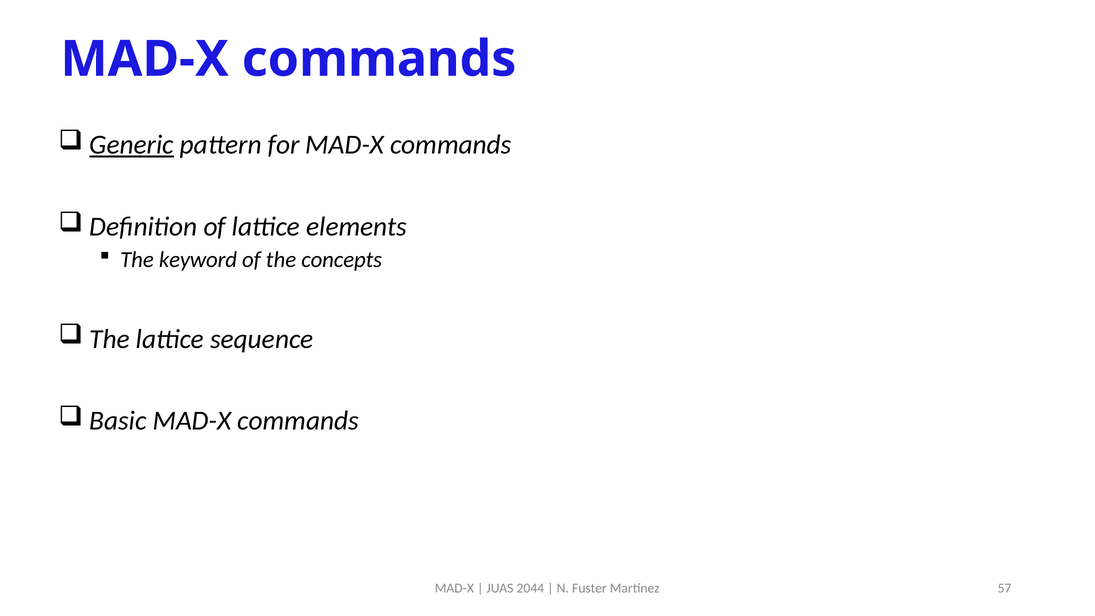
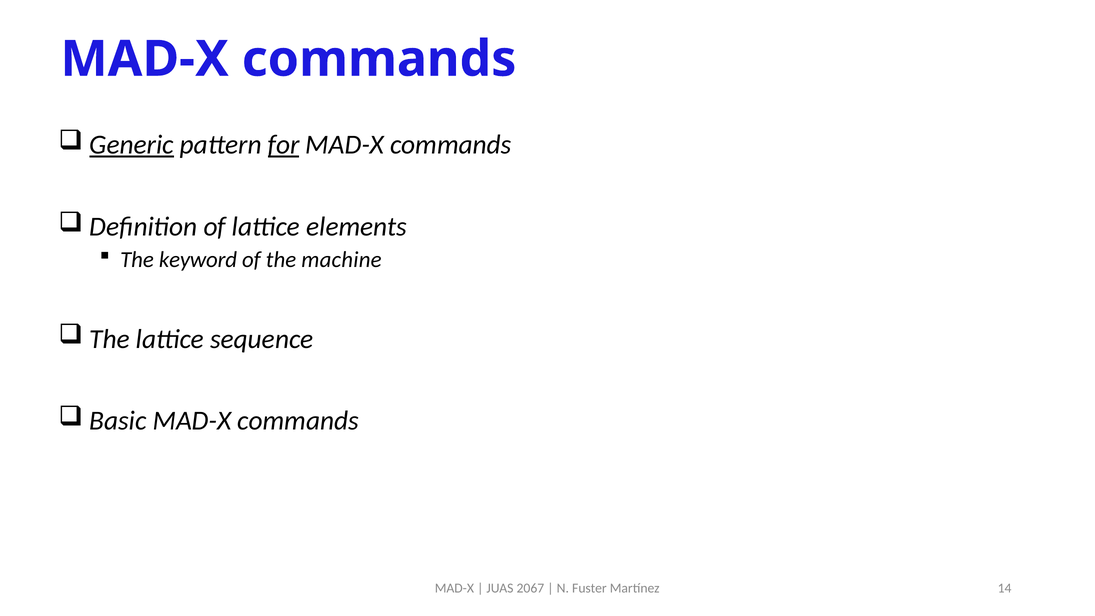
for underline: none -> present (284, 145)
concepts: concepts -> machine (341, 259)
2044: 2044 -> 2067 (530, 588)
57: 57 -> 14 (1005, 588)
